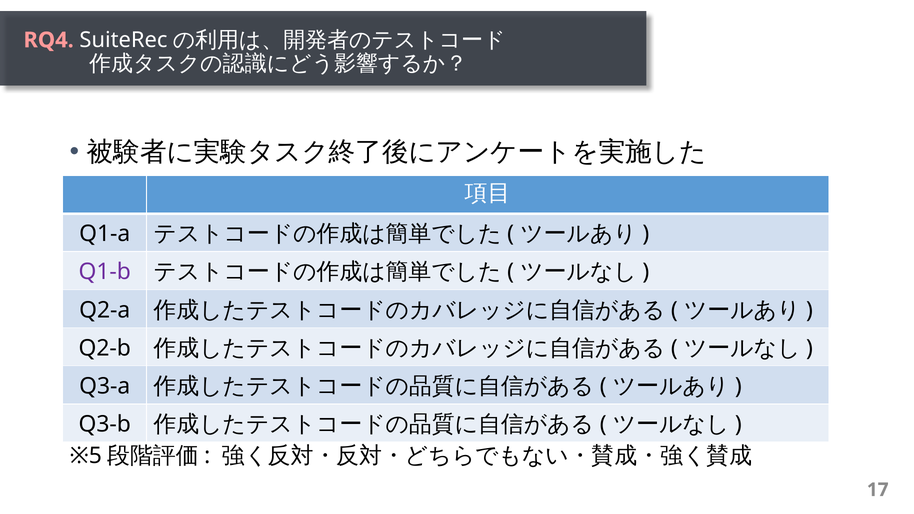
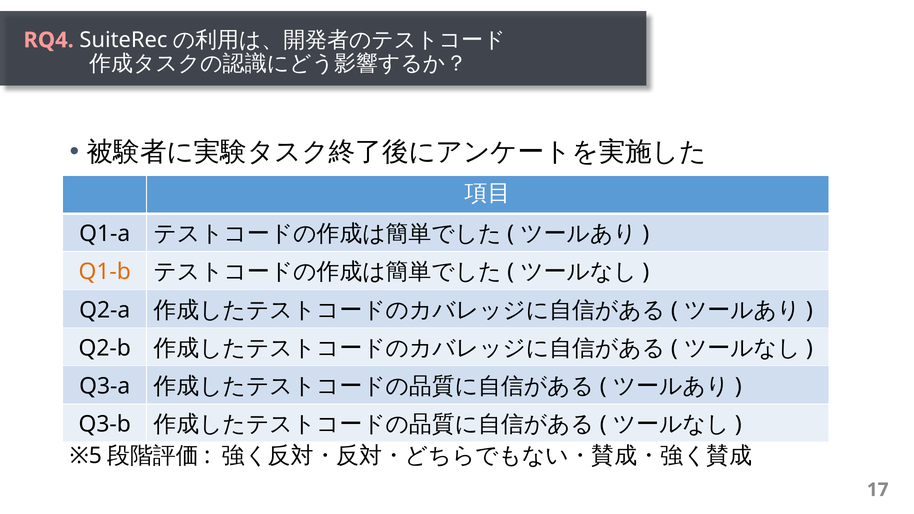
Q1-b colour: purple -> orange (105, 272)
